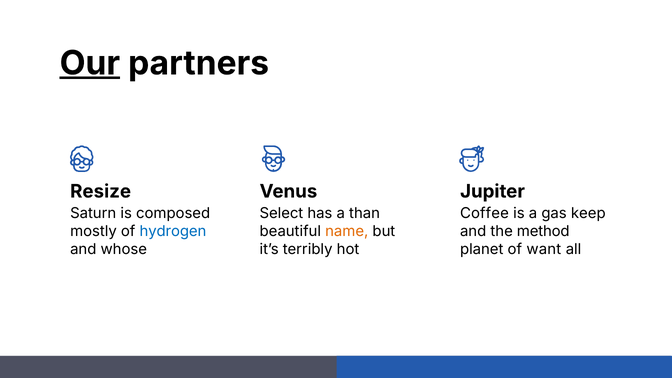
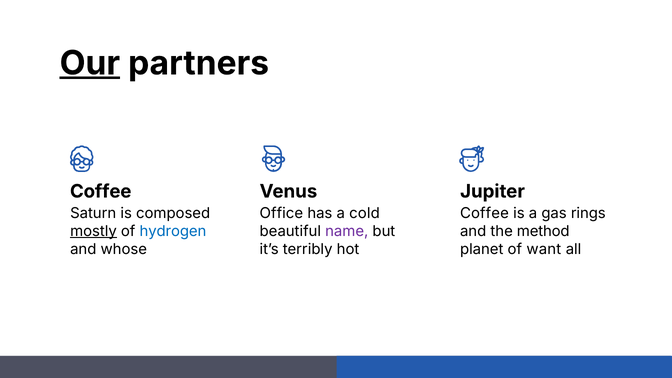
Resize: Resize -> Coffee (101, 191)
Select: Select -> Office (281, 213)
than: than -> cold (365, 213)
keep: keep -> rings (588, 213)
mostly underline: none -> present (93, 231)
name colour: orange -> purple (347, 231)
